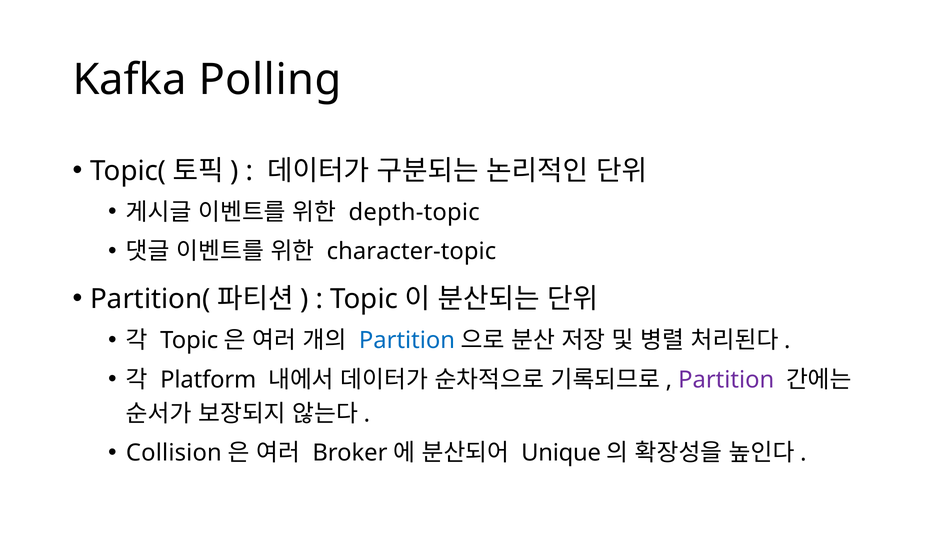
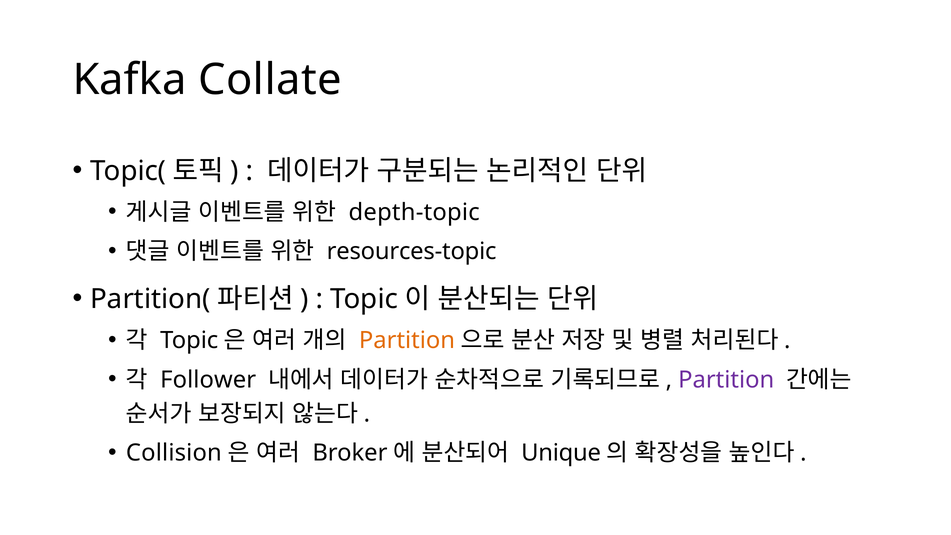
Polling: Polling -> Collate (270, 80)
character-topic: character-topic -> resources-topic (412, 252)
Partition colour: blue -> orange (407, 340)
Platform: Platform -> Follower (208, 380)
